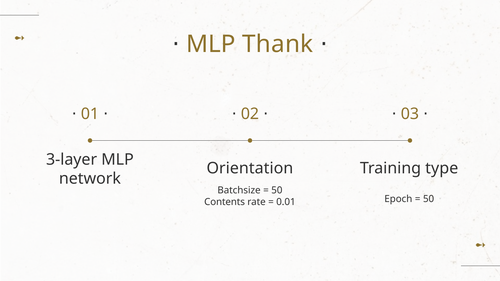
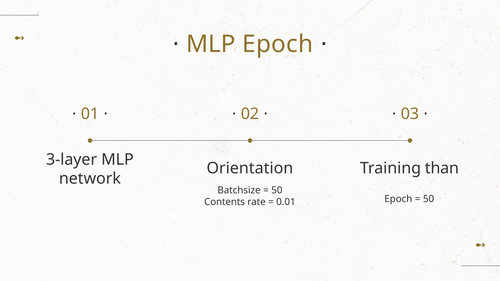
MLP Thank: Thank -> Epoch (278, 44)
type: type -> than (442, 168)
